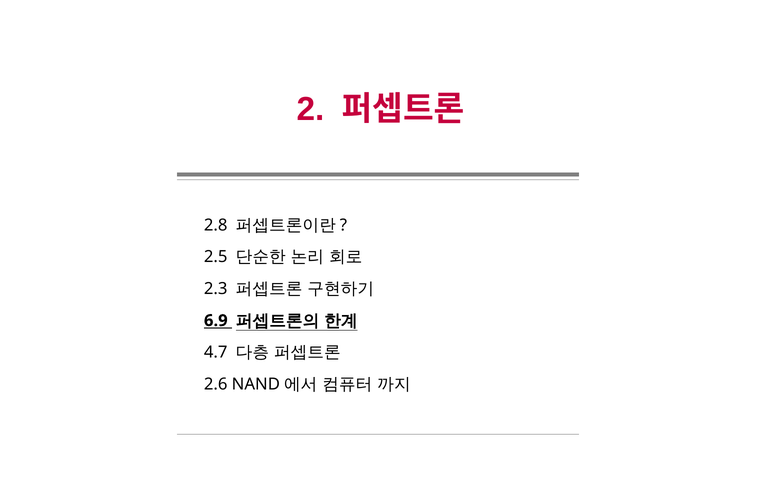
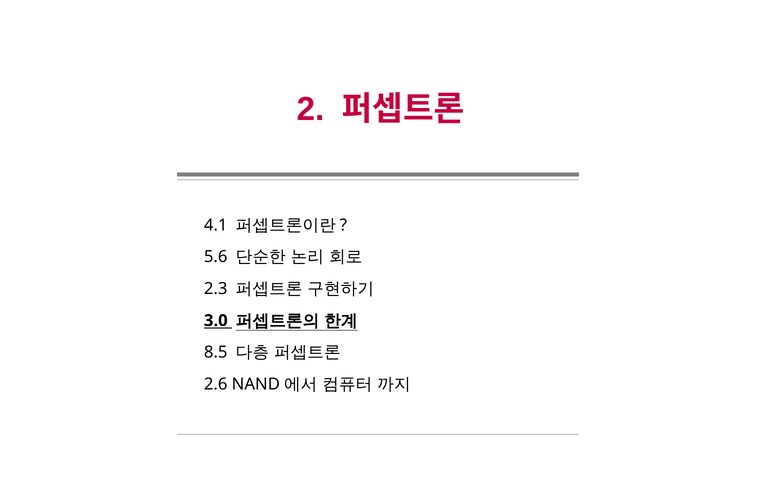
2.8: 2.8 -> 4.1 (216, 225)
2.5: 2.5 -> 5.6 (216, 257)
6.9: 6.9 -> 3.0 (216, 321)
4.7: 4.7 -> 8.5 (216, 353)
